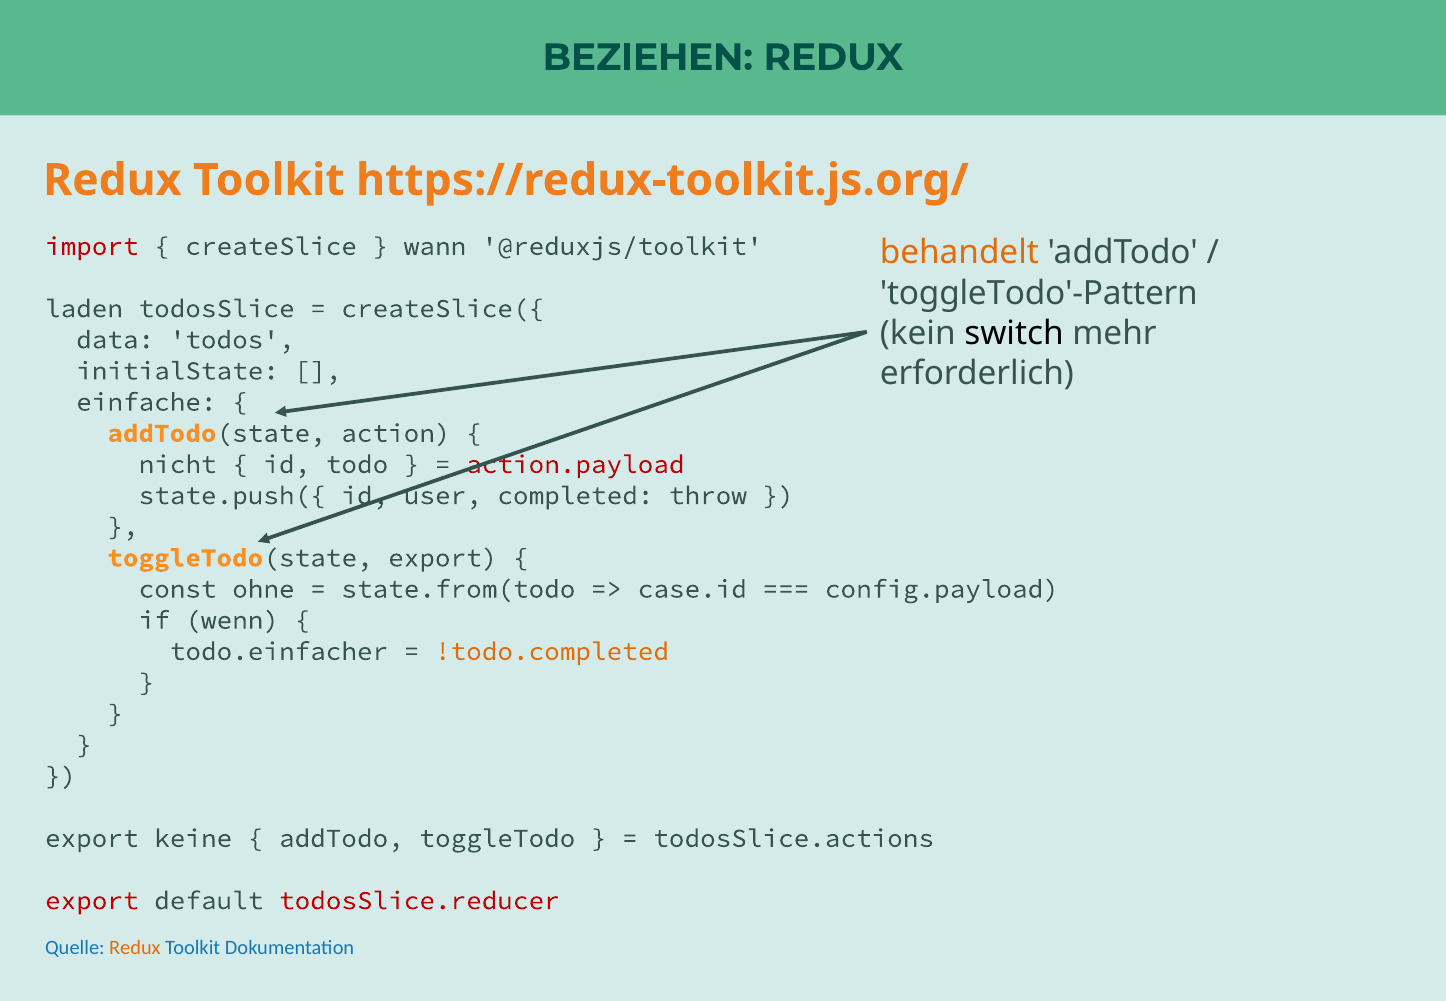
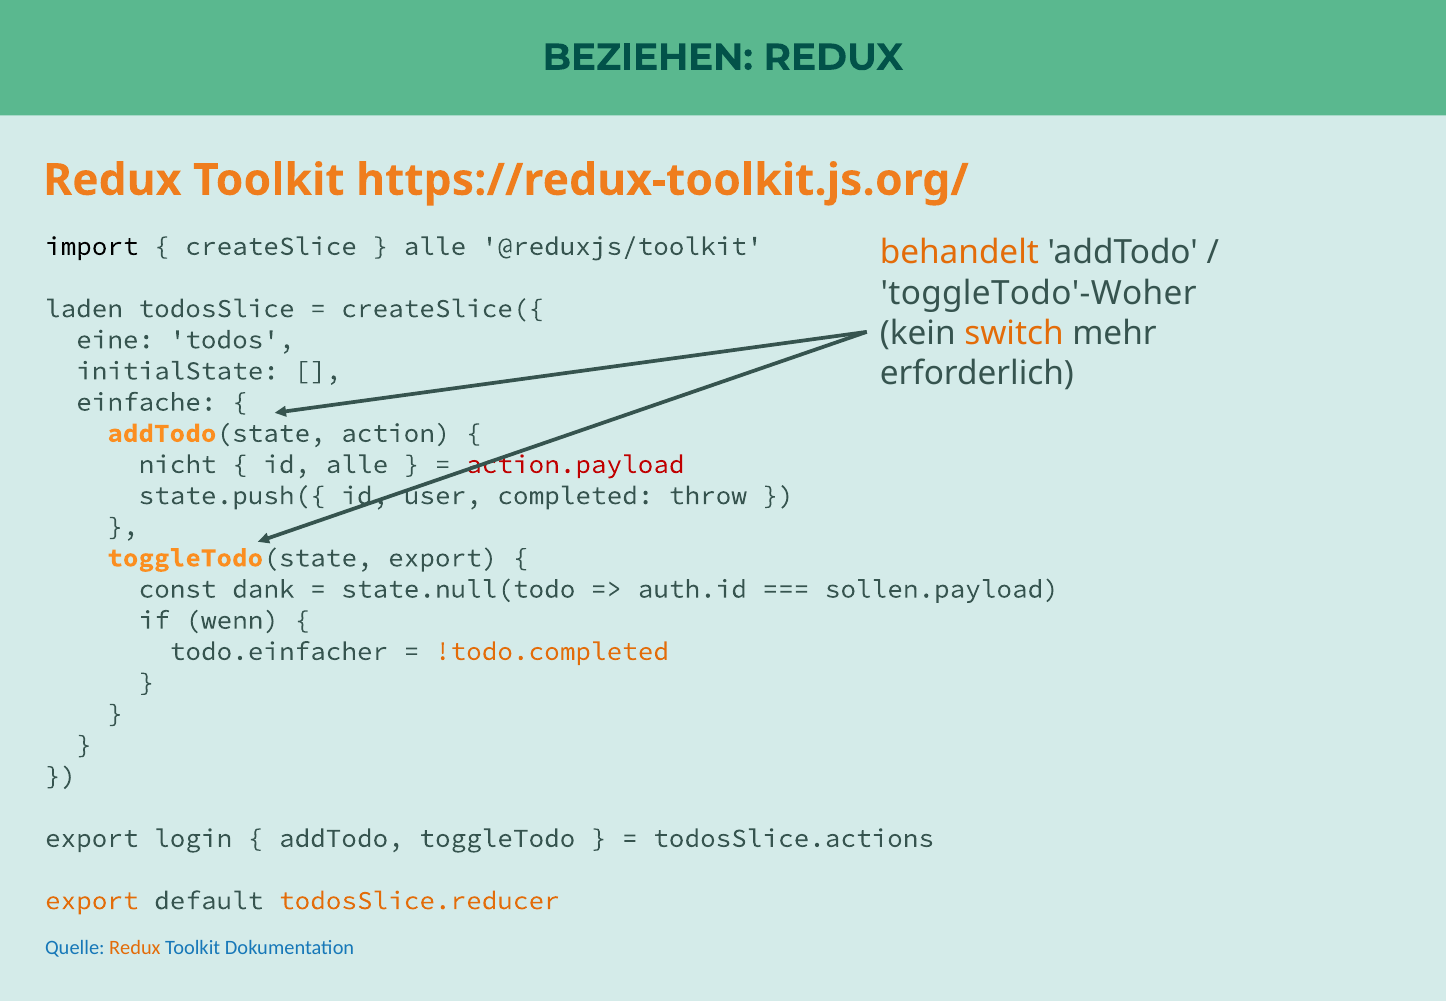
import colour: red -> black (92, 246)
wann: wann -> alle (435, 246)
toggleTodo'-Pattern: toggleTodo'-Pattern -> toggleTodo'-Woher (1039, 293)
switch colour: black -> orange (1014, 333)
data: data -> eine (115, 340)
id todo: todo -> alle (357, 464)
ohne: ohne -> dank (263, 589)
state.from(todo: state.from(todo -> state.null(todo (458, 589)
case.id: case.id -> auth.id (692, 589)
config.payload: config.payload -> sollen.payload (942, 589)
keine: keine -> login (193, 838)
export colour: red -> orange (92, 901)
todosSlice.reducer colour: red -> orange (419, 901)
